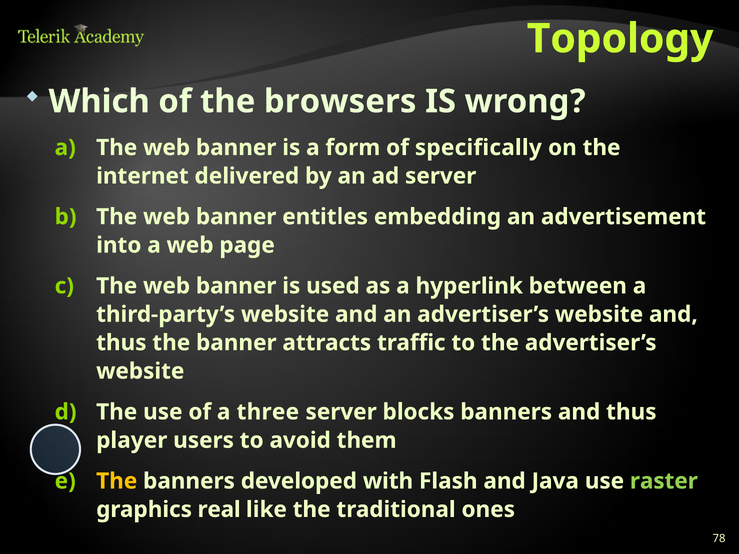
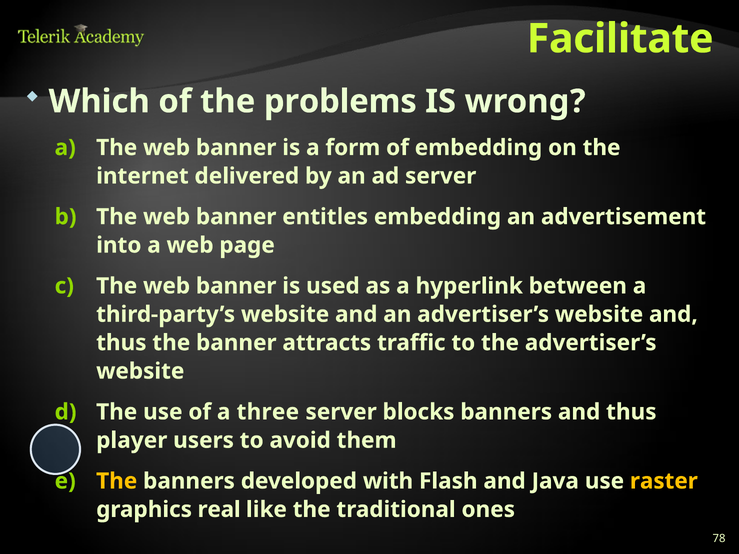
Topology: Topology -> Facilitate (620, 39)
browsers: browsers -> problems (340, 101)
of specifically: specifically -> embedding (478, 148)
raster colour: light green -> yellow (664, 481)
